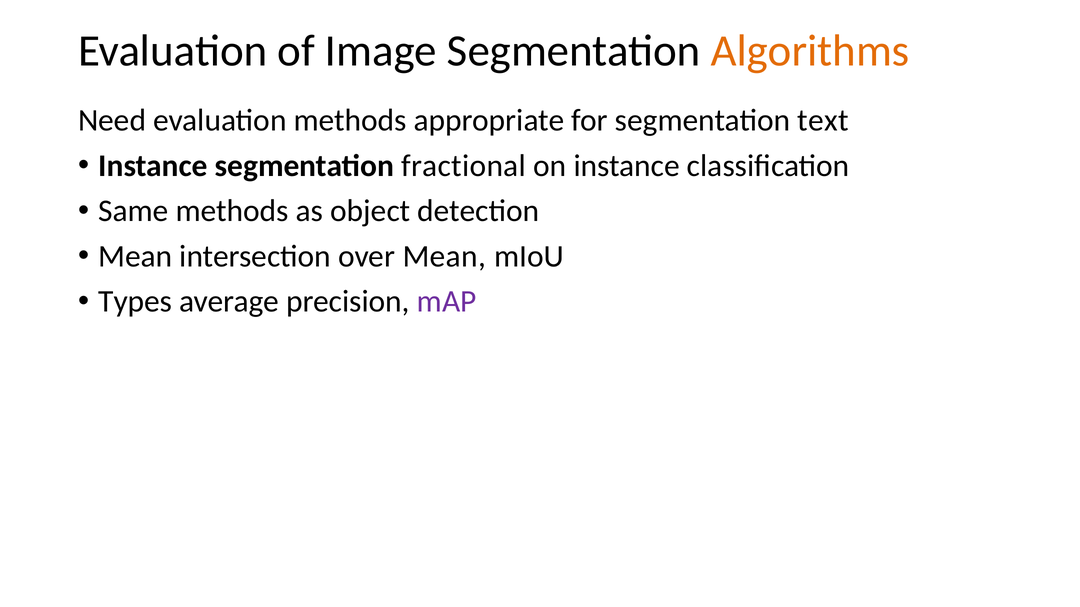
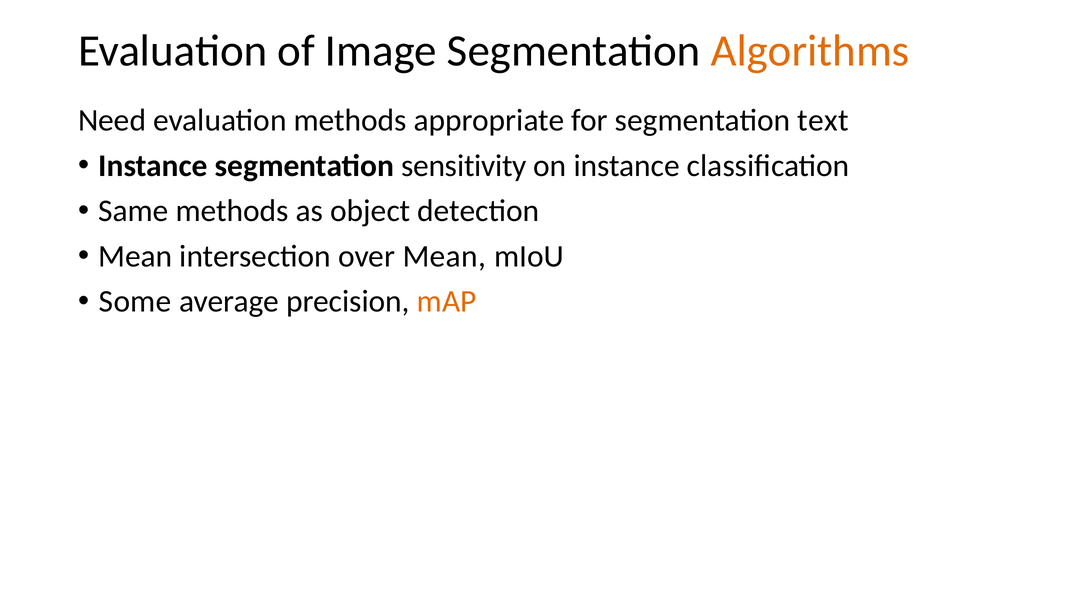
fractional: fractional -> sensitivity (464, 166)
Types: Types -> Some (135, 302)
mAP colour: purple -> orange (447, 302)
